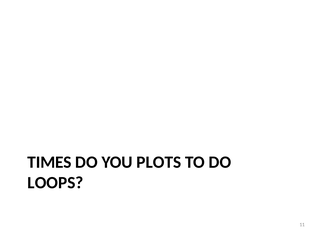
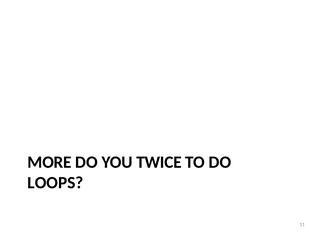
TIMES: TIMES -> MORE (50, 162)
PLOTS: PLOTS -> TWICE (159, 162)
